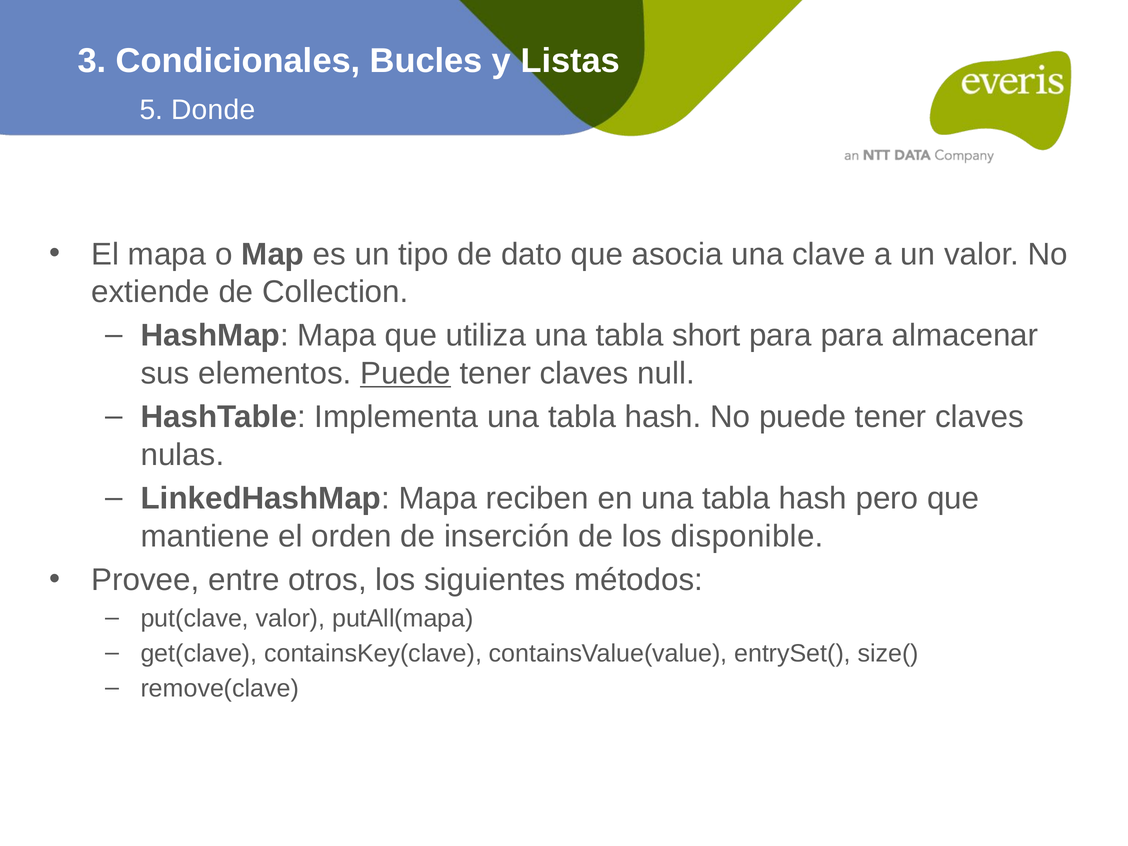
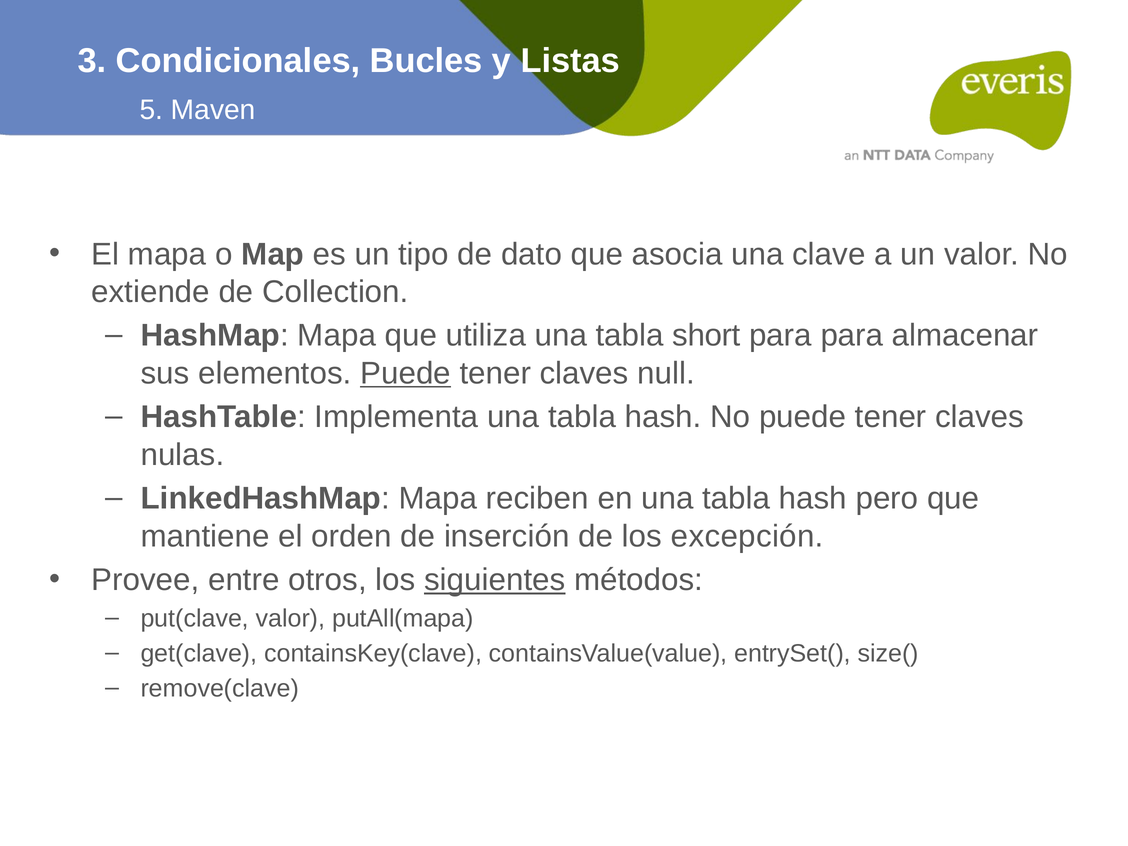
Donde: Donde -> Maven (213, 110)
disponible: disponible -> excepción (747, 536)
siguientes underline: none -> present (495, 580)
